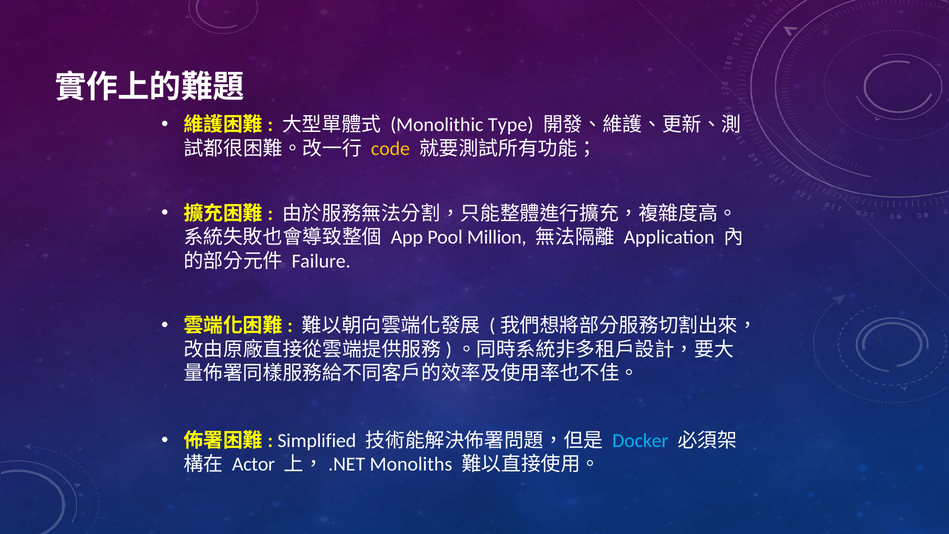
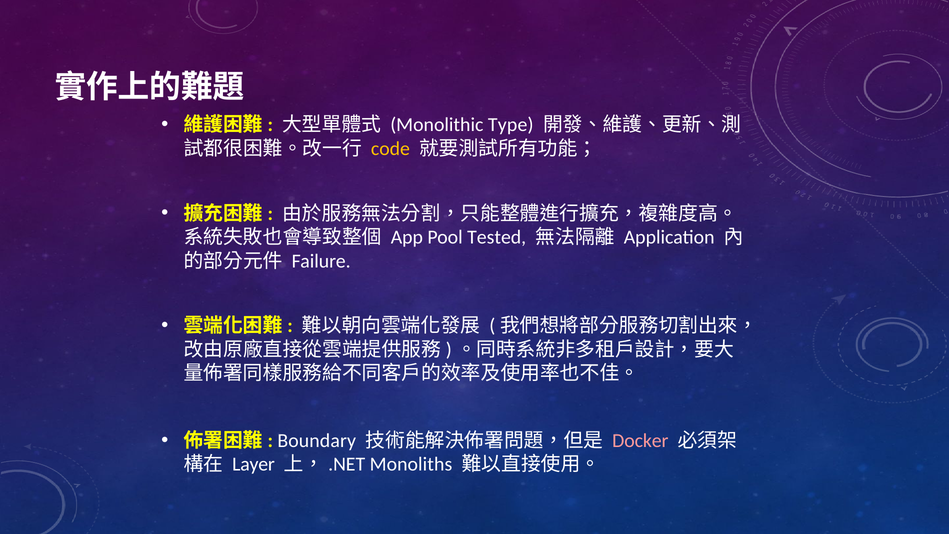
Million: Million -> Tested (497, 237)
Simplified: Simplified -> Boundary (317, 440)
Docker colour: light blue -> pink (640, 440)
Actor: Actor -> Layer (254, 464)
